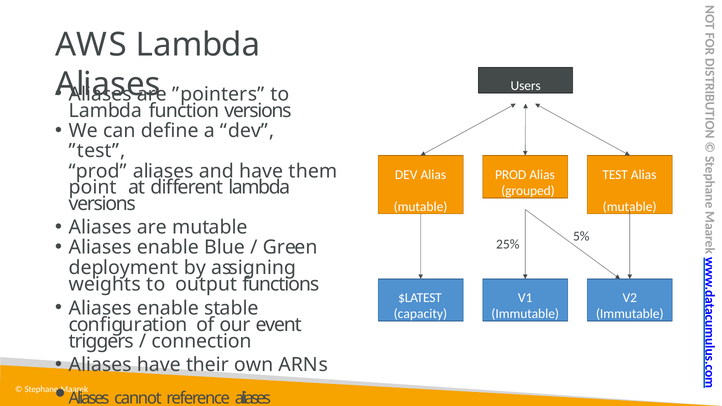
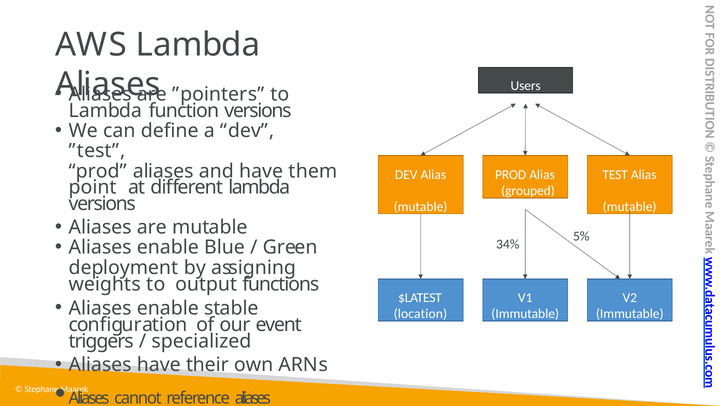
25%: 25% -> 34% (508, 244)
capacity: capacity -> location (420, 314)
connection: connection -> specialized (201, 341)
